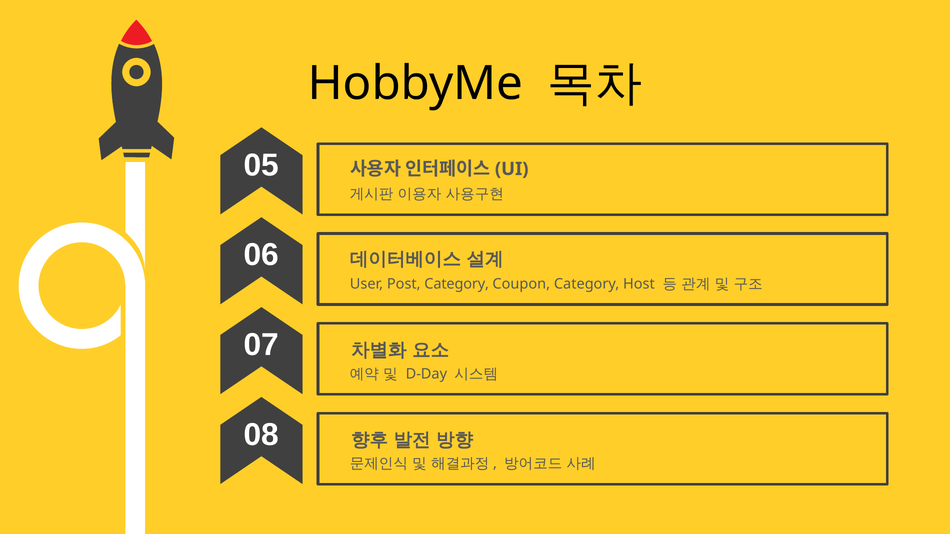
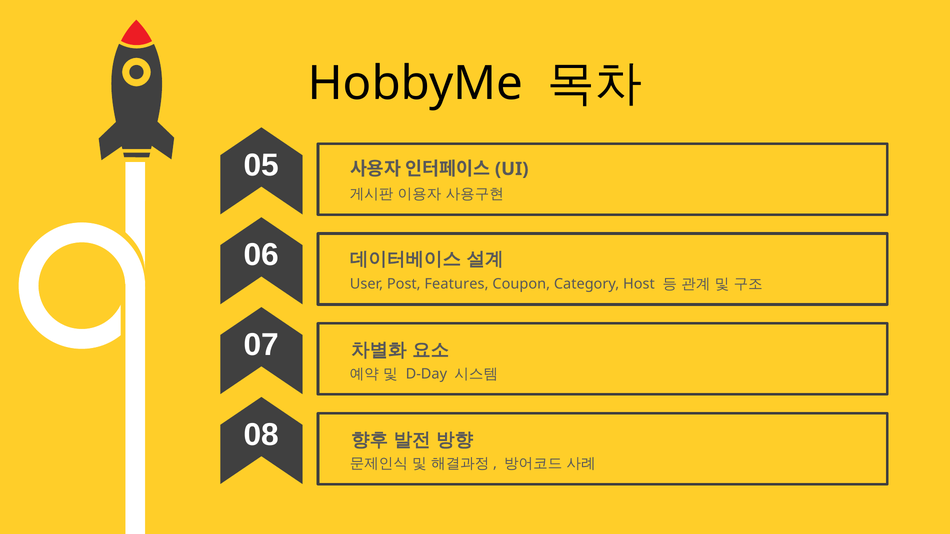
Post Category: Category -> Features (457, 284)
